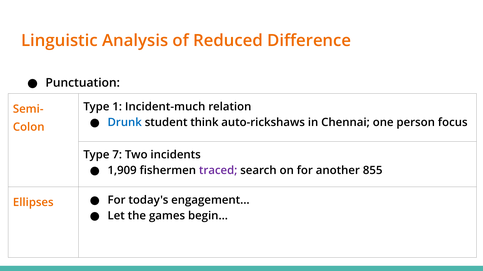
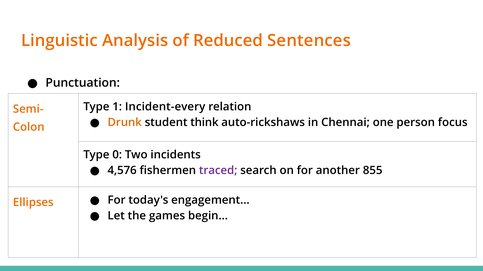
Difference: Difference -> Sentences (309, 41)
Incident-much: Incident-much -> Incident-every (165, 107)
Drunk colour: blue -> orange (125, 123)
7: 7 -> 0 (117, 155)
1,909: 1,909 -> 4,576 (122, 171)
